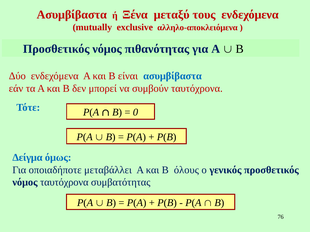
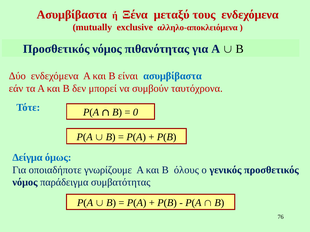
μεταβάλλει: μεταβάλλει -> γνωρίζουμε (108, 170)
νόμος ταυτόχρονα: ταυτόχρονα -> παράδειγμα (64, 183)
